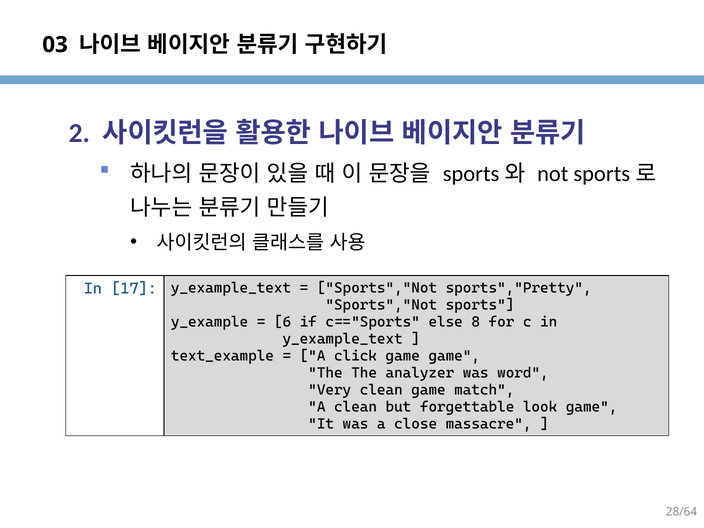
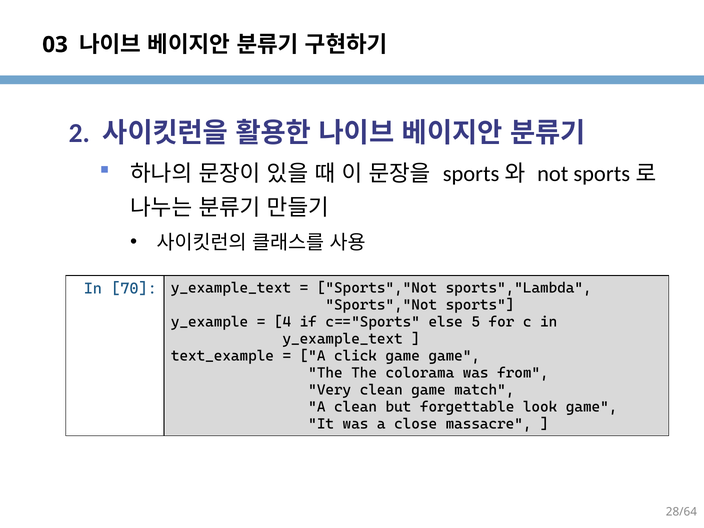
17: 17 -> 70 (134, 288)
sports","Pretty: sports","Pretty -> sports","Lambda (519, 288)
6: 6 -> 4 (282, 322)
8: 8 -> 5 (476, 322)
analyzer: analyzer -> colorama (420, 373)
word: word -> from (523, 373)
